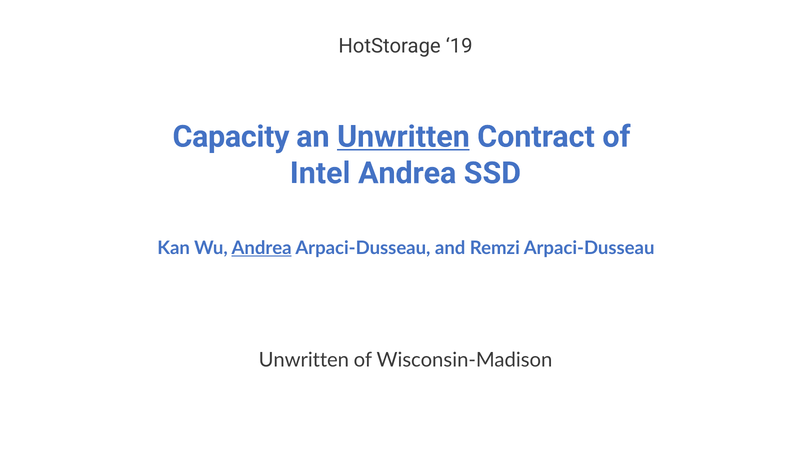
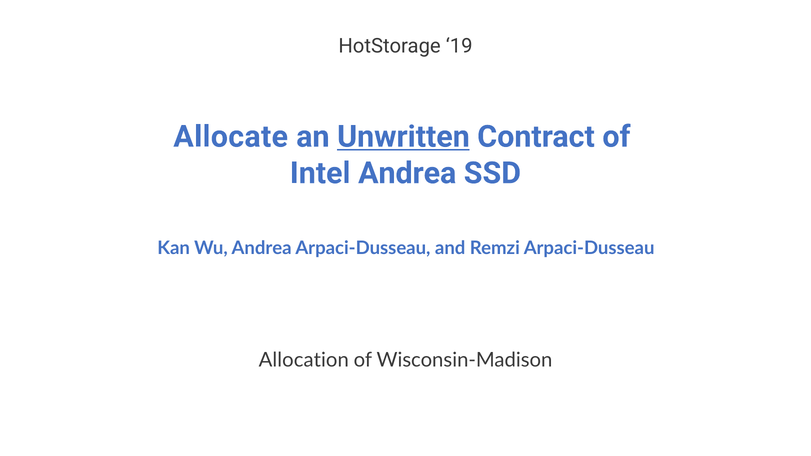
Capacity: Capacity -> Allocate (231, 137)
Andrea underline: present -> none (262, 248)
Unwritten: Unwritten -> Allocation (304, 360)
